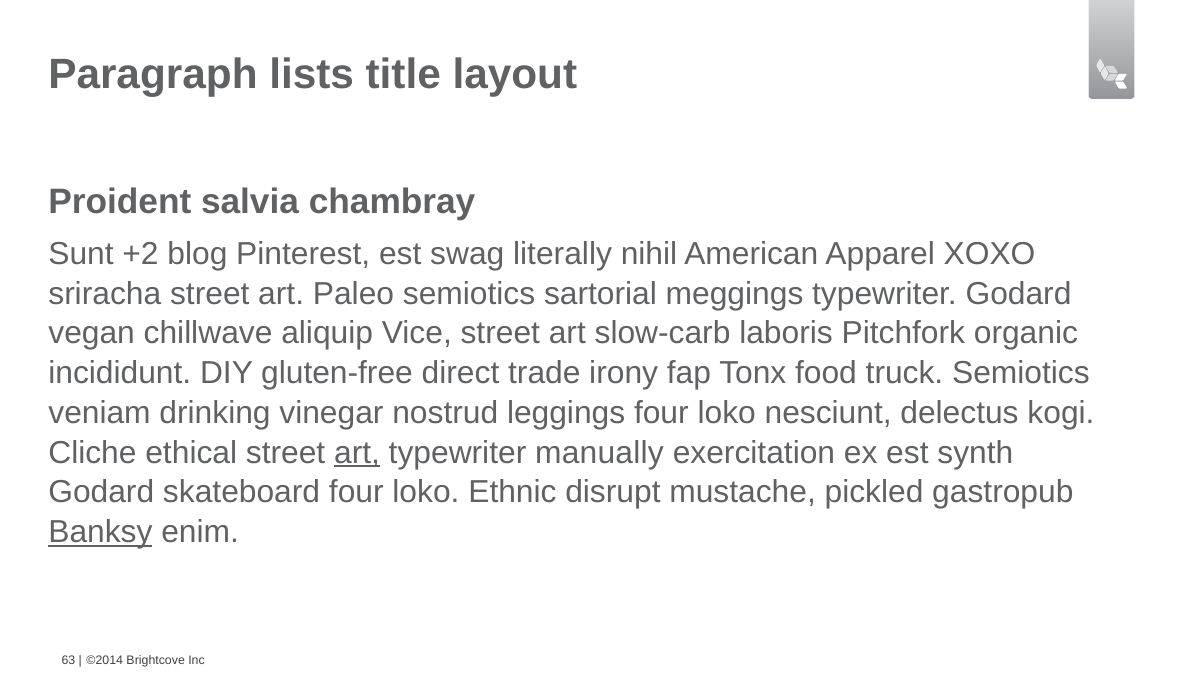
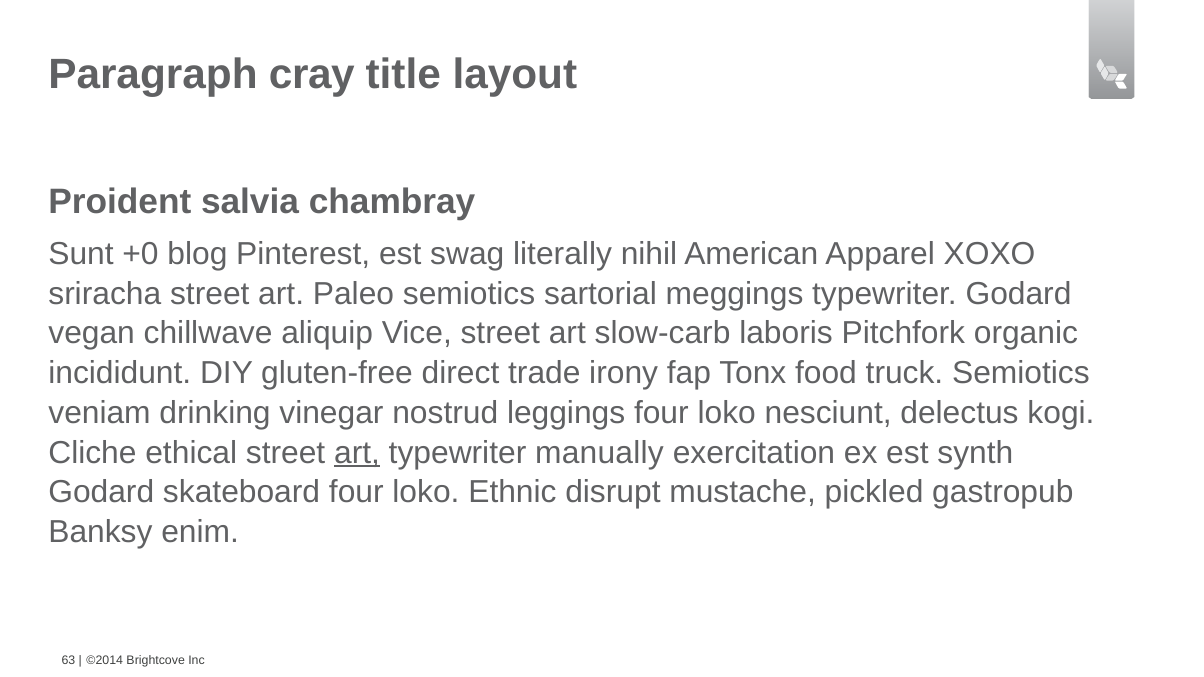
lists: lists -> cray (312, 74)
+2: +2 -> +0 (140, 254)
Banksy underline: present -> none (100, 532)
